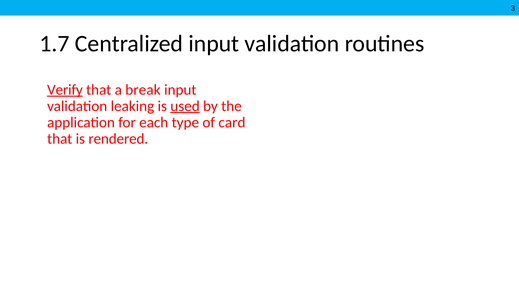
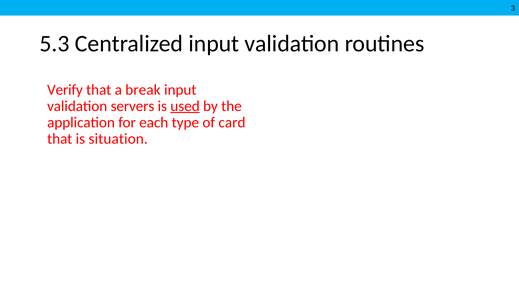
1.7: 1.7 -> 5.3 (55, 44)
Verify underline: present -> none (65, 90)
leaking: leaking -> servers (132, 106)
rendered: rendered -> situation (118, 139)
